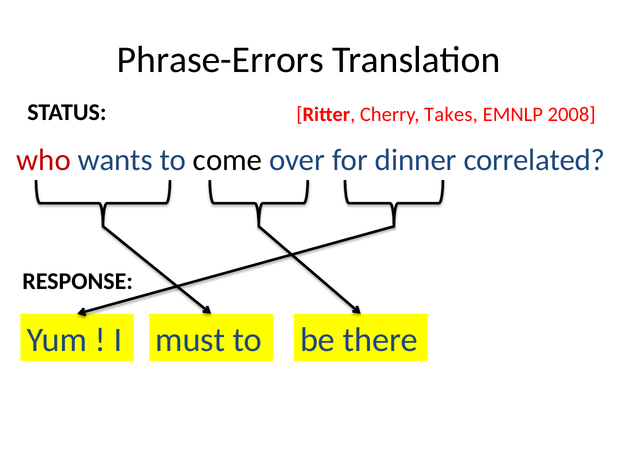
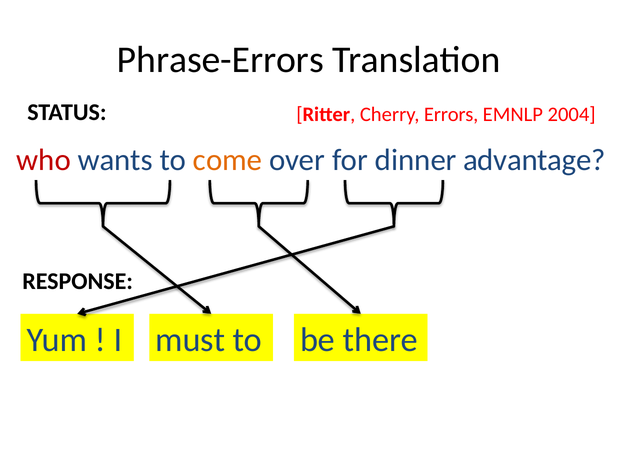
Takes: Takes -> Errors (451, 115)
2008: 2008 -> 2004 (572, 115)
come colour: black -> orange (228, 160)
correlated: correlated -> advantage (534, 160)
